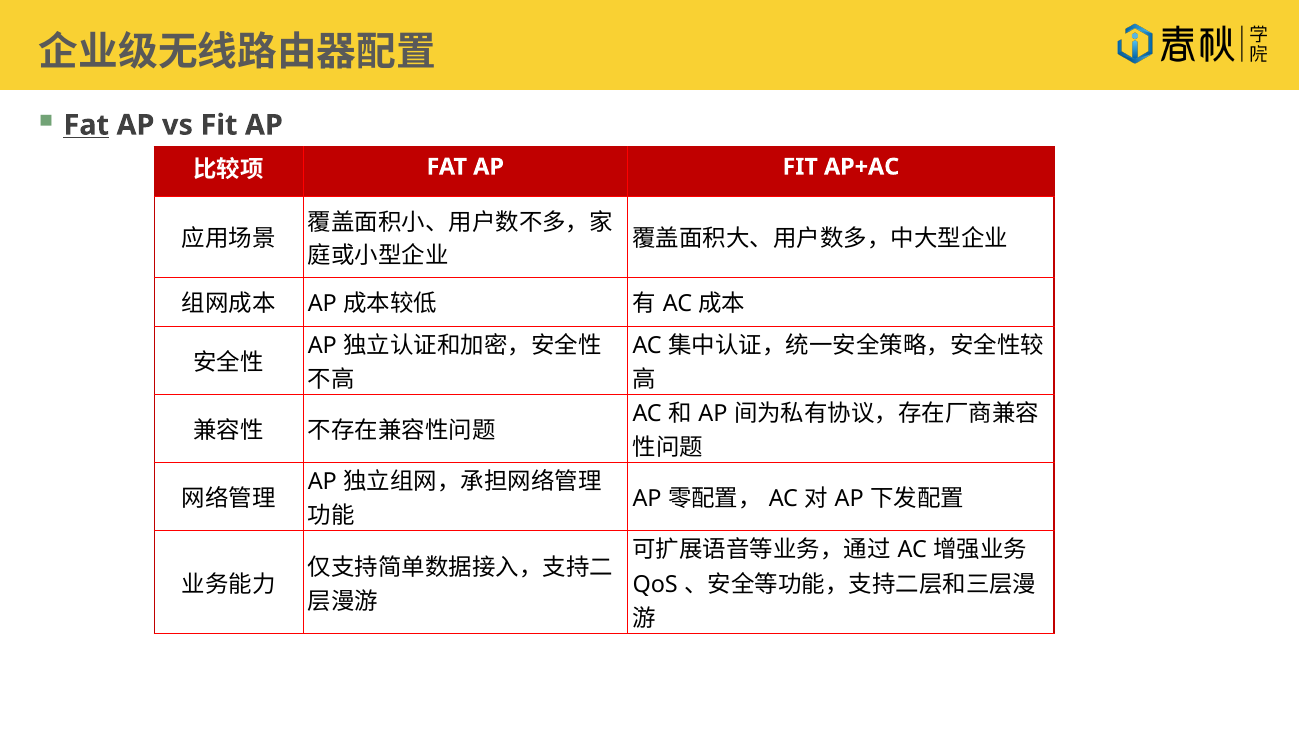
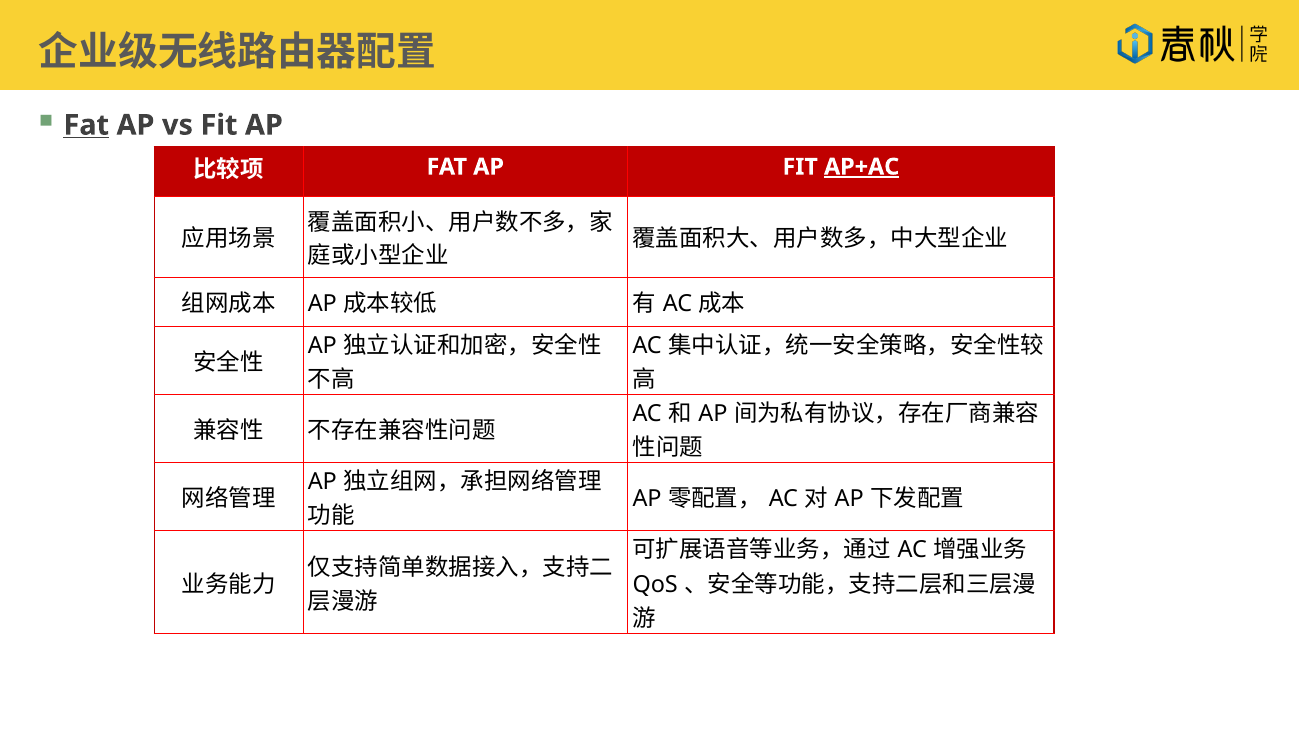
AP+AC underline: none -> present (862, 167)
